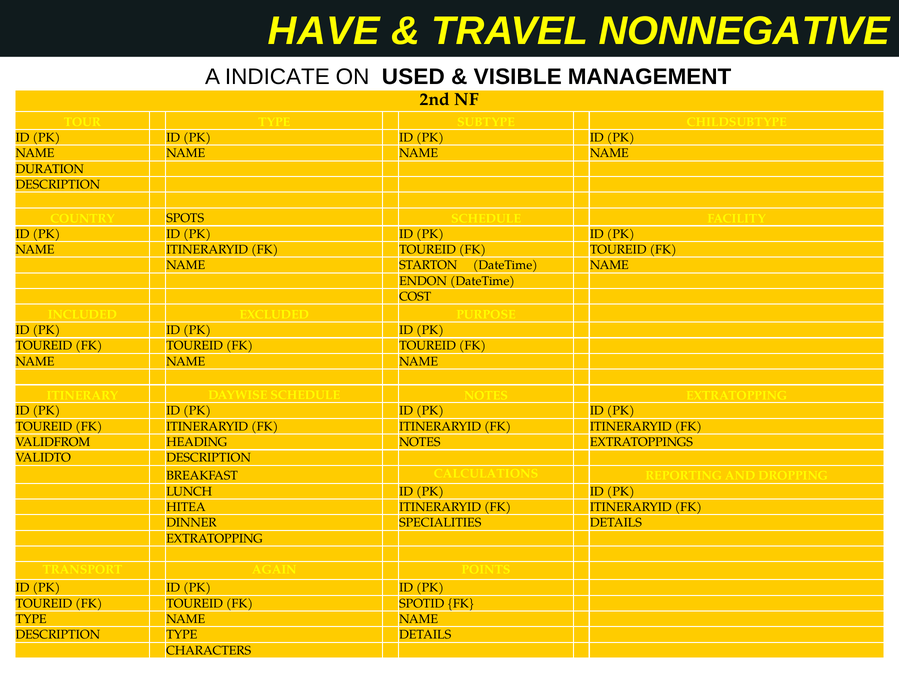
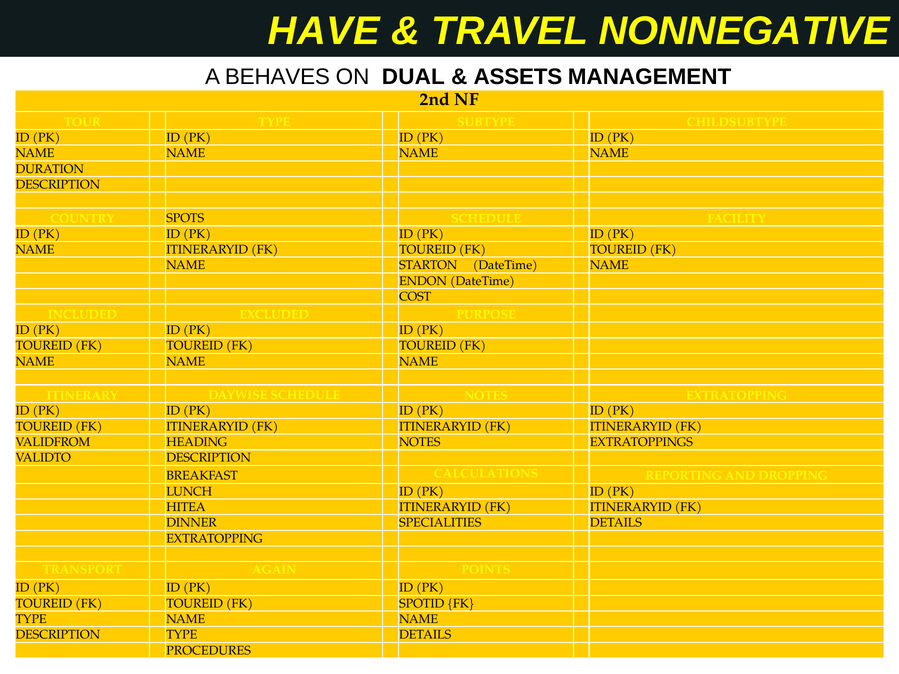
INDICATE: INDICATE -> BEHAVES (277, 77)
USED: USED -> DUAL (413, 77)
VISIBLE: VISIBLE -> ASSETS (518, 77)
CHARACTERS: CHARACTERS -> PROCEDURES (209, 651)
